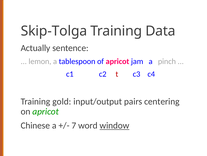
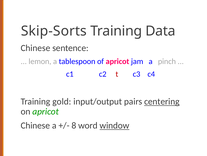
Skip-Tolga: Skip-Tolga -> Skip-Sorts (54, 31)
Actually: Actually -> Chinese (35, 48)
centering underline: none -> present (162, 101)
7: 7 -> 8 (74, 125)
